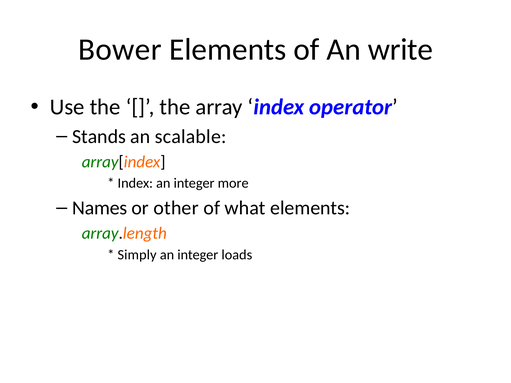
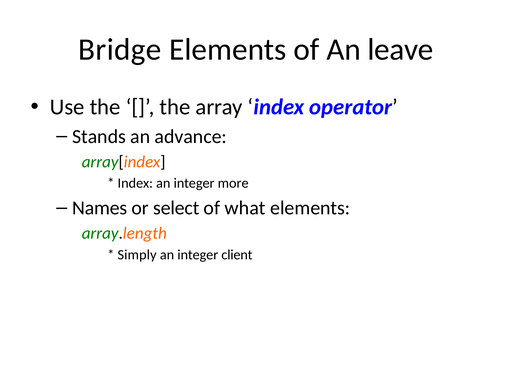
Bower: Bower -> Bridge (120, 49)
write: write -> leave (400, 49)
scalable: scalable -> advance (191, 137)
other: other -> select (176, 208)
loads: loads -> client (237, 255)
